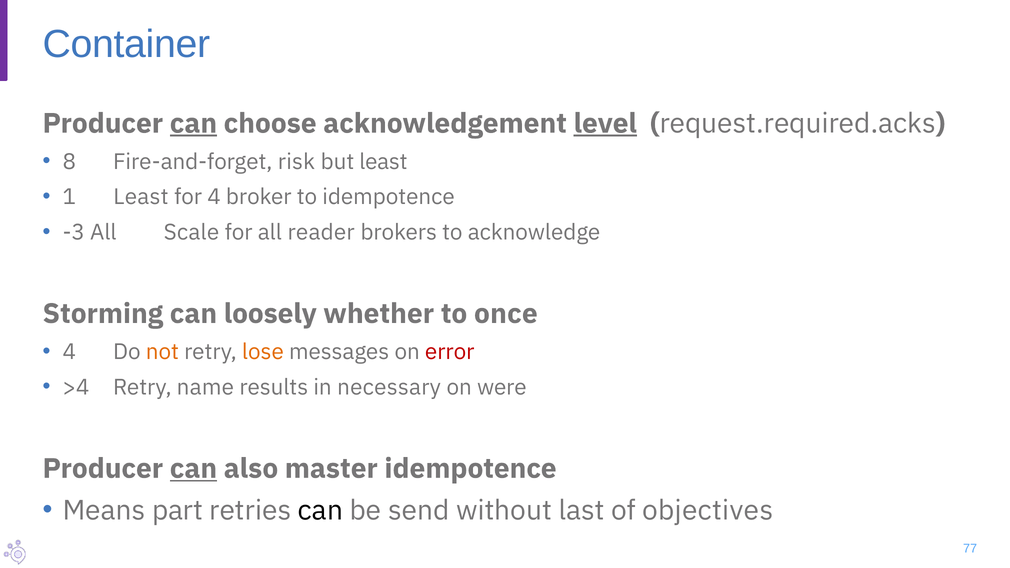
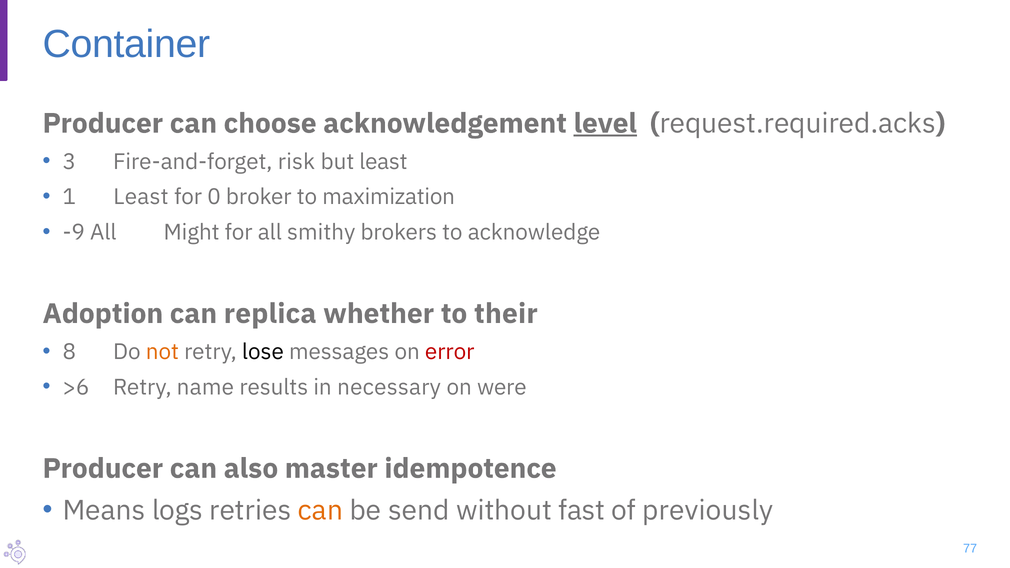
can underline: present -> none (193, 123)
8: 8 -> 3 (69, 162)
for 4: 4 -> 0 (214, 197)
to idempotence: idempotence -> maximization (389, 197)
-3: -3 -> -9 (74, 232)
Scale: Scale -> Might (192, 232)
reader: reader -> smithy (321, 232)
Storming: Storming -> Adoption (103, 314)
loosely: loosely -> replica (270, 314)
once: once -> their (506, 314)
4: 4 -> 8 (69, 352)
lose colour: orange -> black (263, 352)
>4: >4 -> >6 (76, 387)
can underline: present -> none (193, 469)
part: part -> logs (178, 511)
can colour: black -> orange (320, 511)
last: last -> fast (582, 511)
objectives: objectives -> previously (708, 511)
